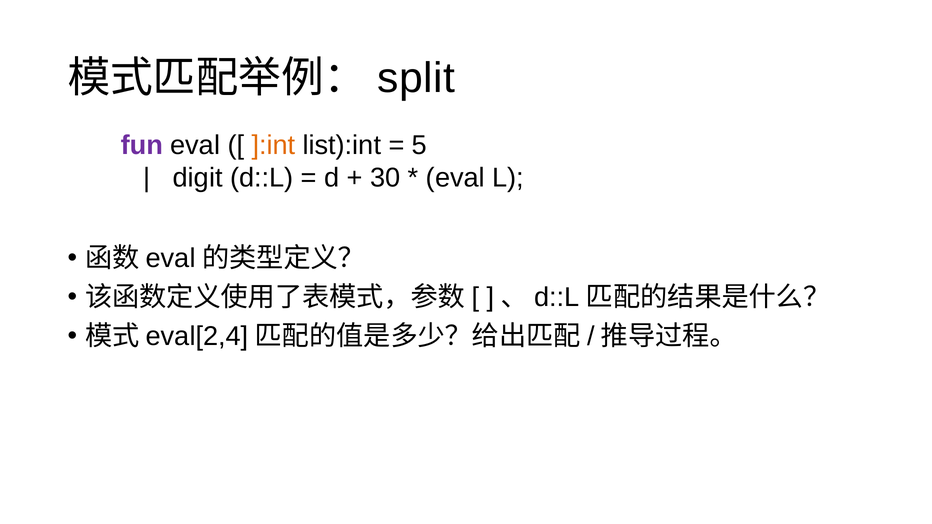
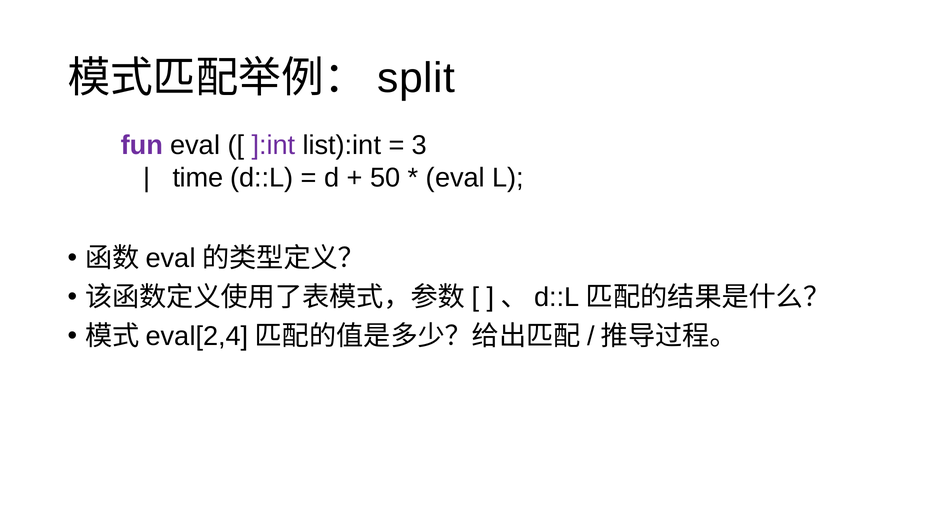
]:int colour: orange -> purple (273, 145)
5: 5 -> 3 (420, 145)
digit: digit -> time (198, 178)
30: 30 -> 50 (385, 178)
